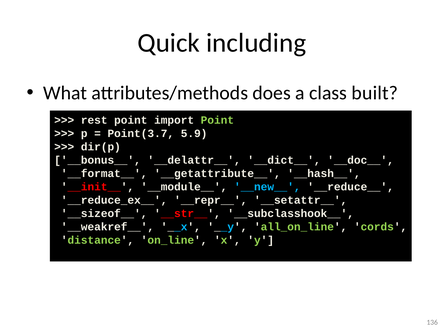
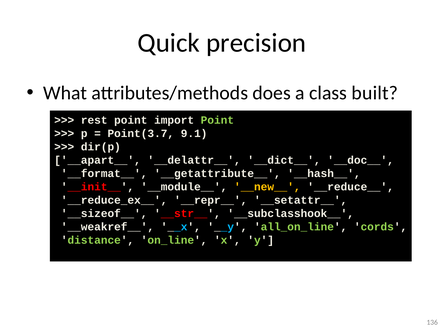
including: including -> precision (256, 43)
5.9: 5.9 -> 9.1 (194, 133)
__bonus__: __bonus__ -> __apart__ (98, 160)
__new__ colour: light blue -> yellow (267, 187)
